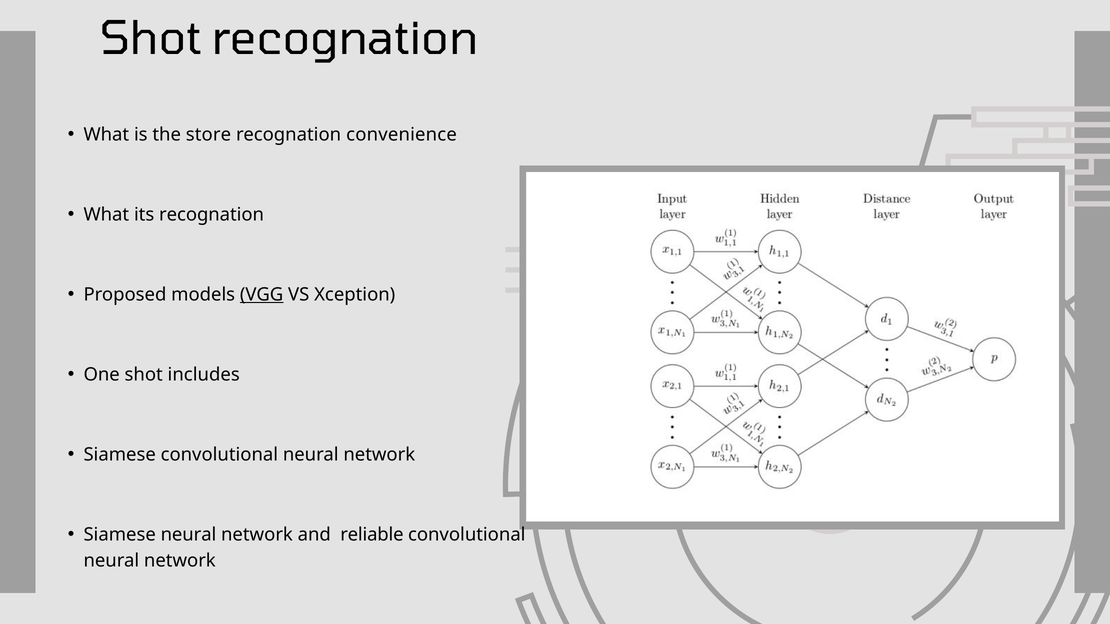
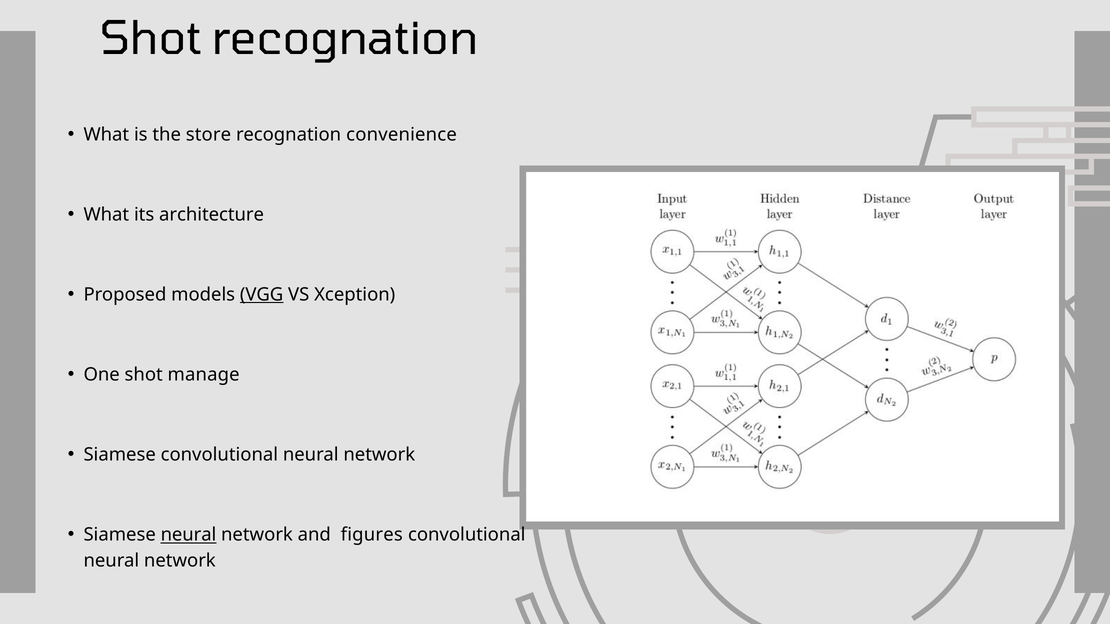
its recognation: recognation -> architecture (212, 215)
includes: includes -> manage (204, 375)
neural underline: none -> present (188, 535)
reliable: reliable -> figures (372, 535)
